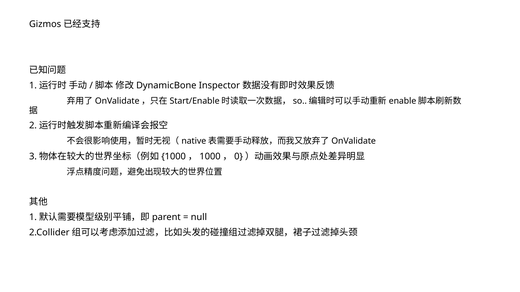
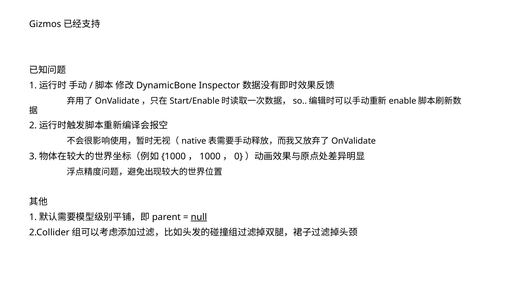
null underline: none -> present (199, 217)
